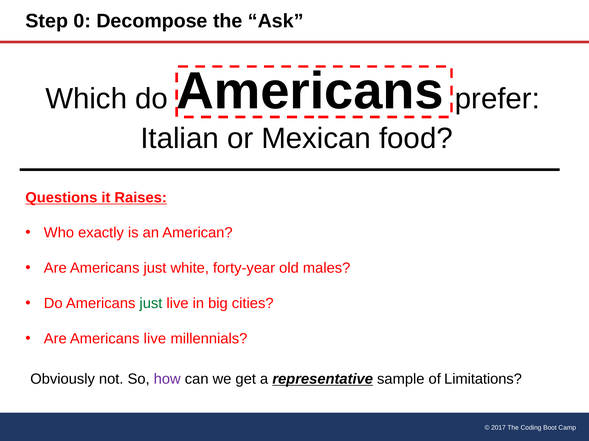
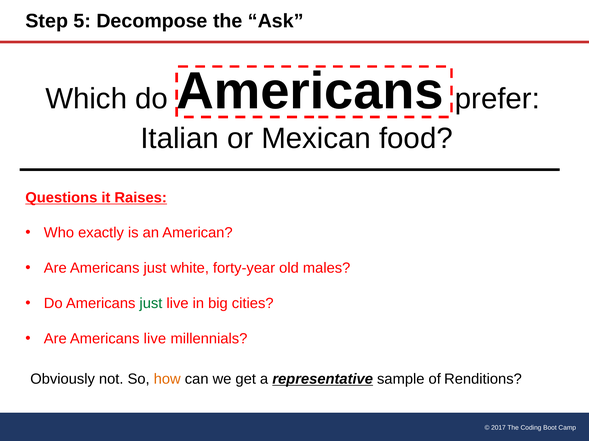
0: 0 -> 5 (82, 21)
how colour: purple -> orange (167, 379)
Limitations: Limitations -> Renditions (483, 379)
